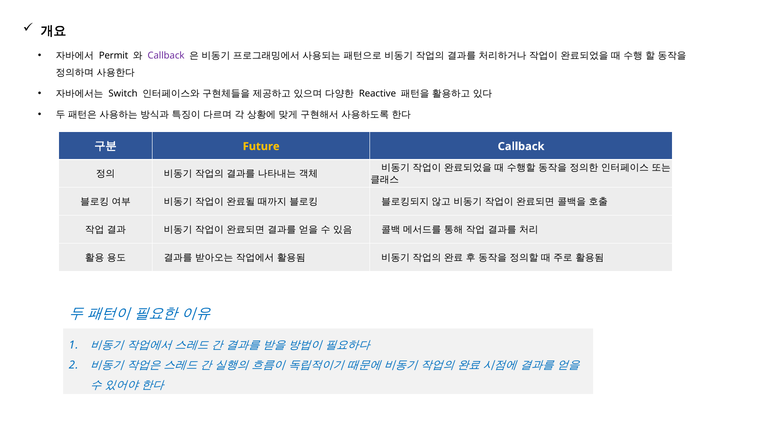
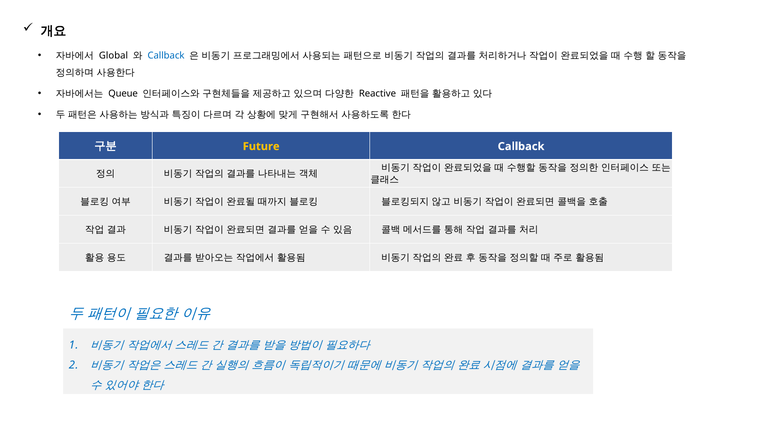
Permit: Permit -> Global (113, 55)
Callback colour: purple -> blue (166, 55)
Switch: Switch -> Queue (123, 94)
